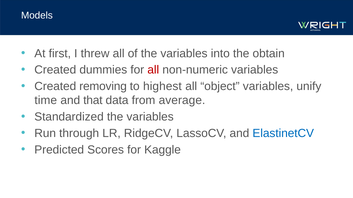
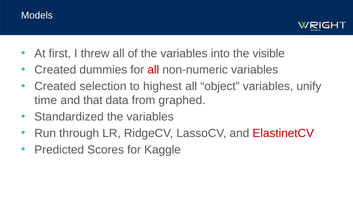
obtain: obtain -> visible (269, 54)
removing: removing -> selection (103, 87)
average: average -> graphed (182, 101)
ElastinetCV colour: blue -> red (283, 134)
